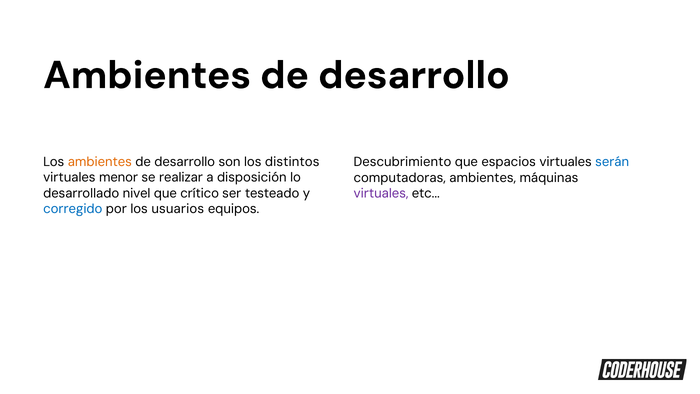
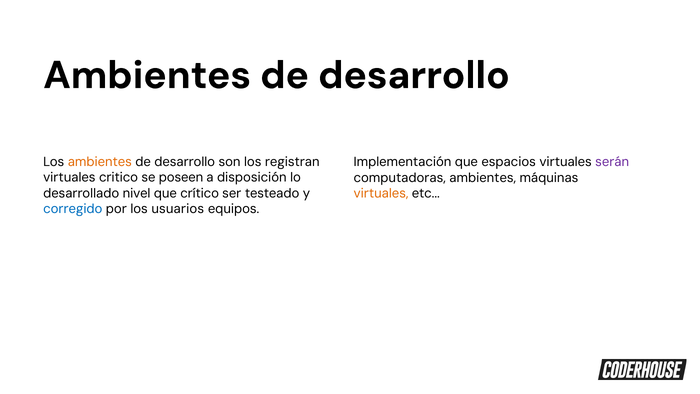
distintos: distintos -> registran (292, 162)
Descubrimiento: Descubrimiento -> Implementación (403, 162)
serán colour: blue -> purple (612, 162)
menor: menor -> critico (119, 178)
realizar: realizar -> poseen (181, 178)
virtuales colour: purple -> orange (381, 193)
